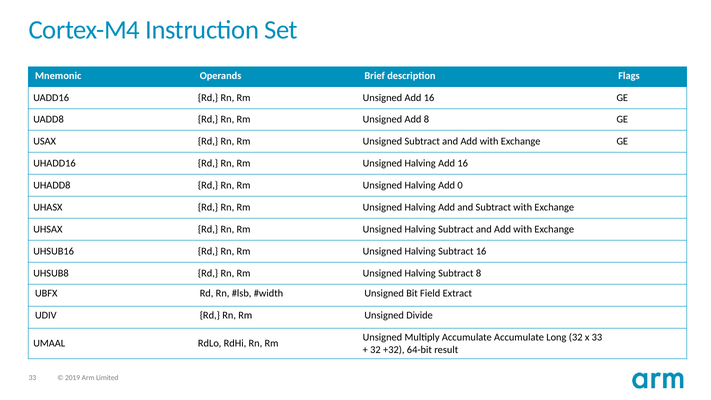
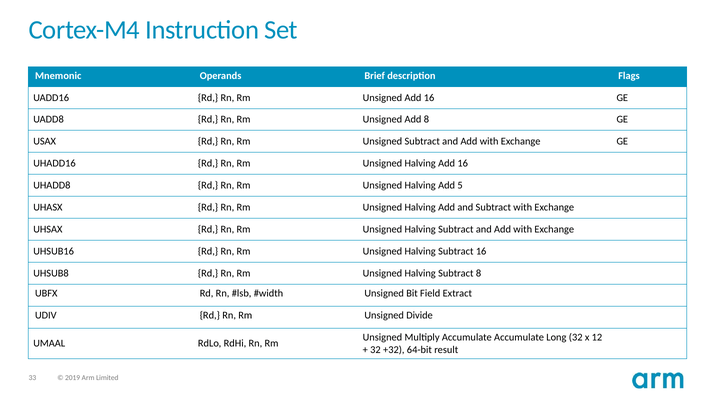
0: 0 -> 5 (460, 185)
x 33: 33 -> 12 (597, 337)
